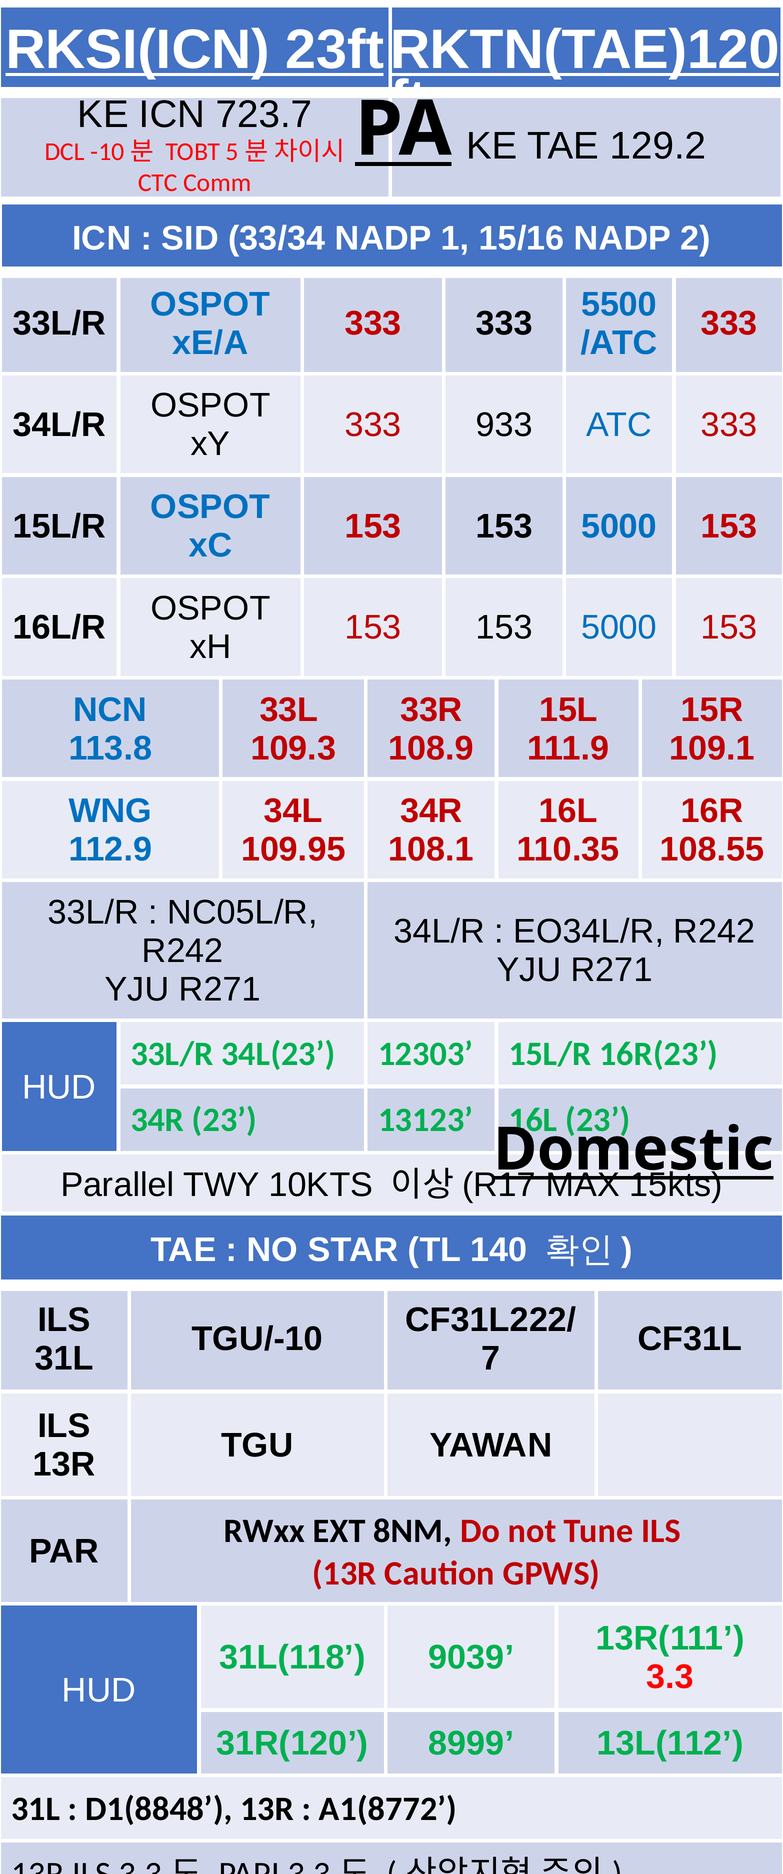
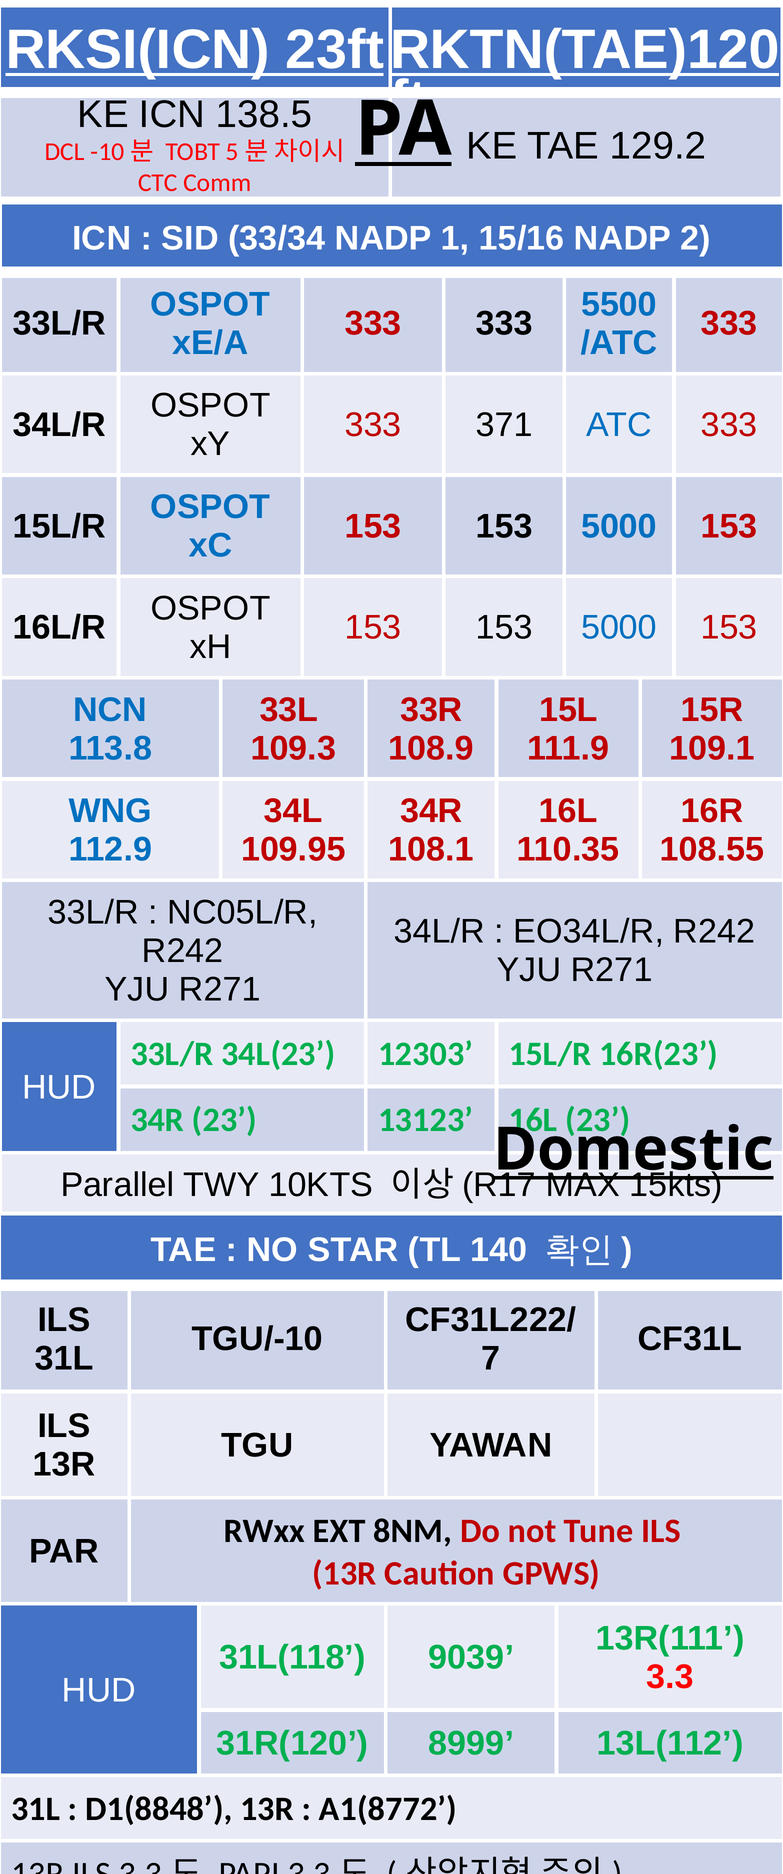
723.7: 723.7 -> 138.5 (264, 115)
933: 933 -> 371 (504, 425)
